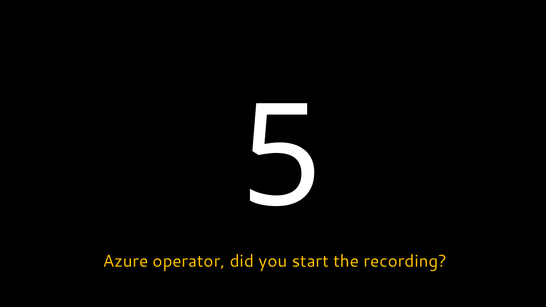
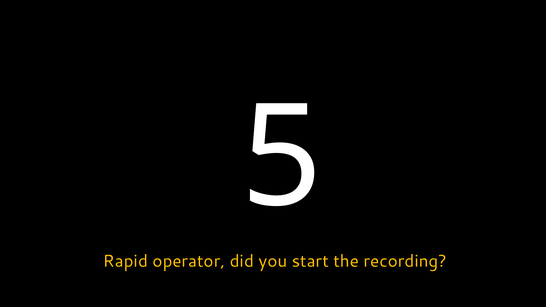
Azure: Azure -> Rapid (125, 261)
